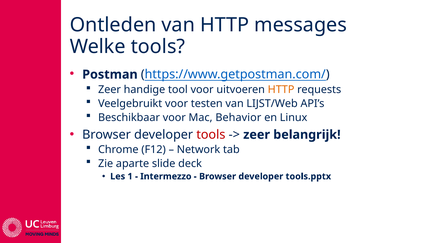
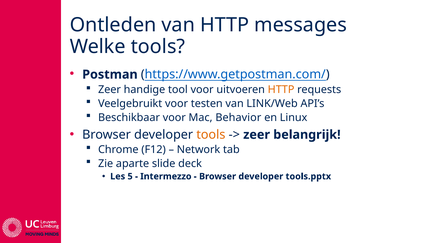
LIJST/Web: LIJST/Web -> LINK/Web (272, 104)
tools colour: red -> orange (211, 135)
1: 1 -> 5 (130, 176)
